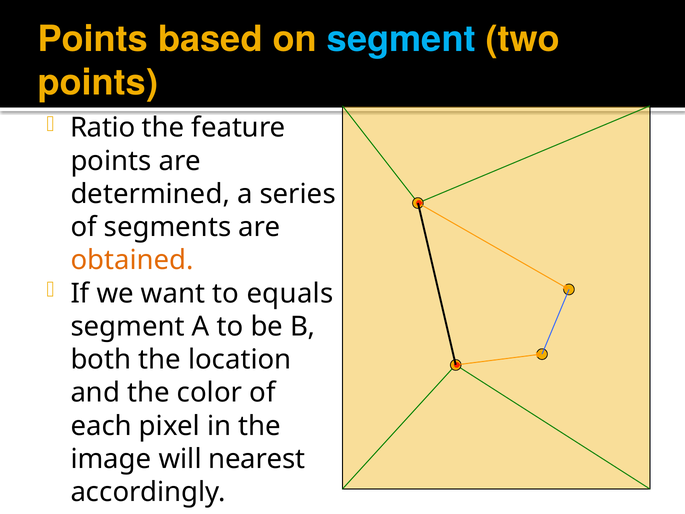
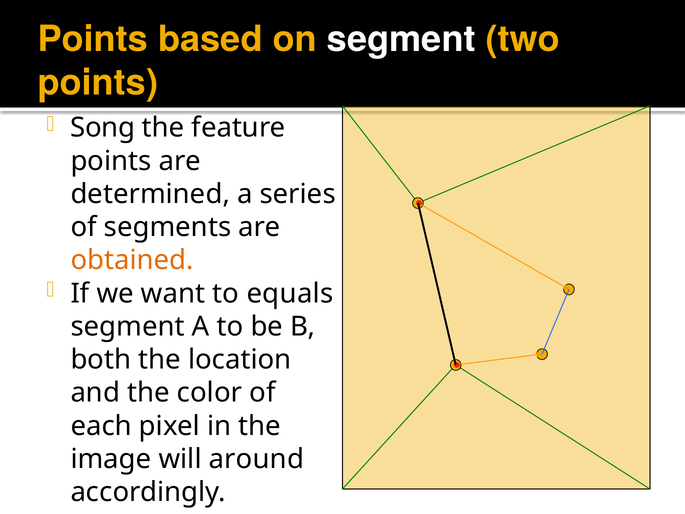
segment colour: light blue -> white (401, 39)
Ratio: Ratio -> Song (103, 128)
nearest: nearest -> around (256, 459)
